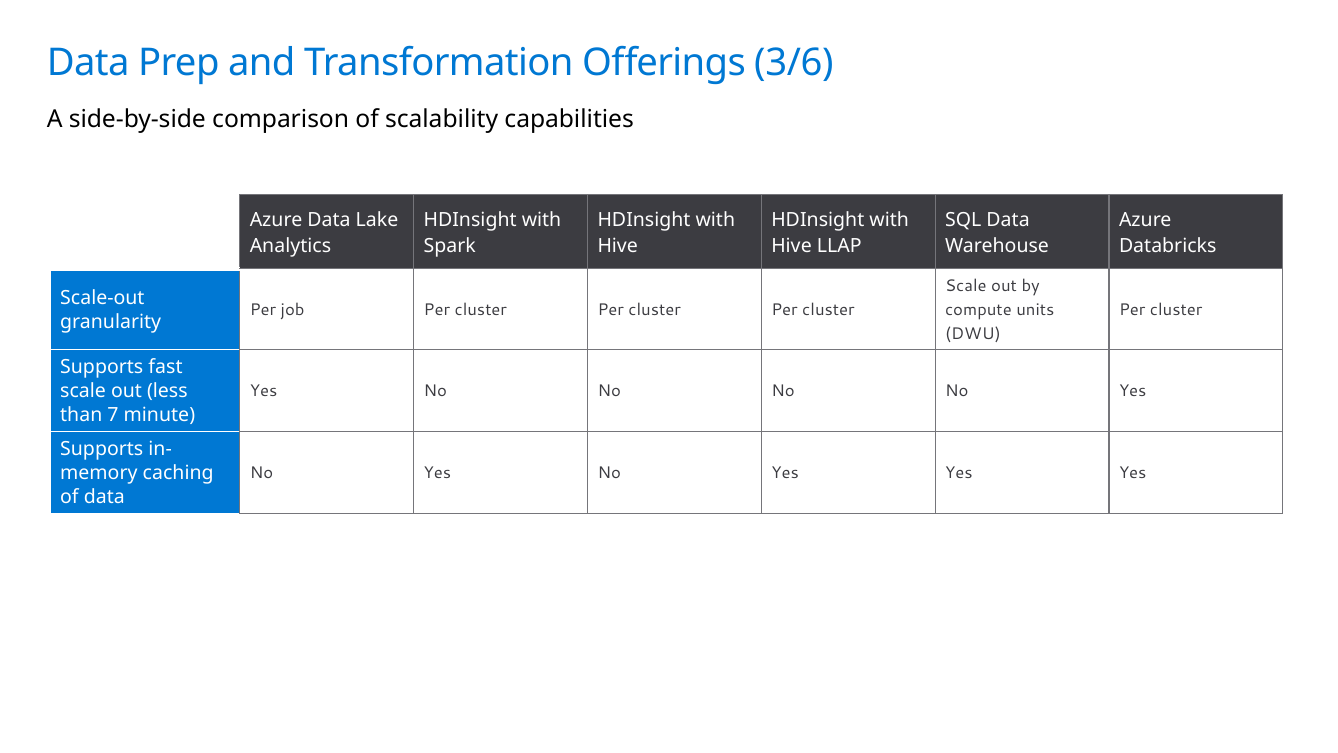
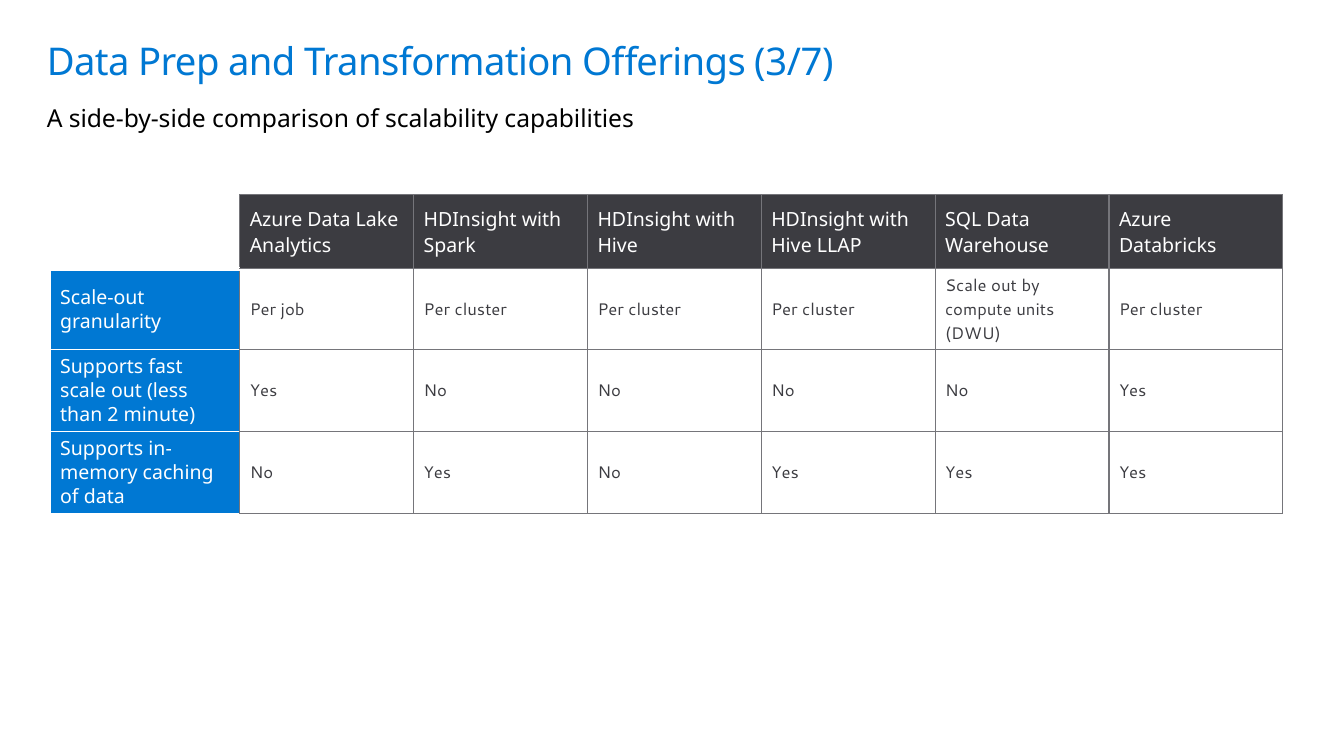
3/6: 3/6 -> 3/7 (794, 63)
7: 7 -> 2 (113, 415)
